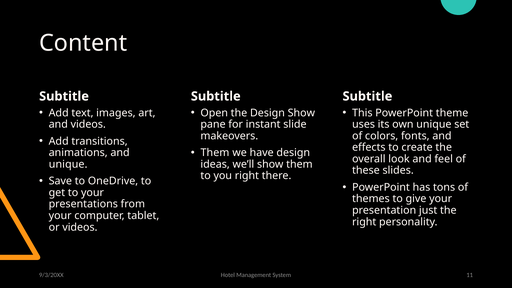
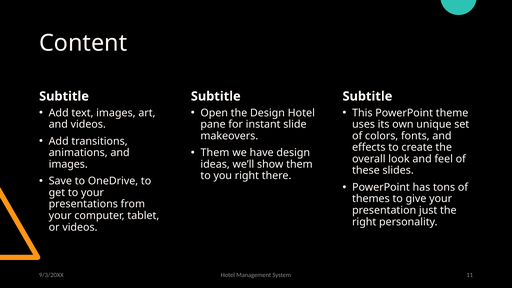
Design Show: Show -> Hotel (301, 113)
unique: unique -> images (68, 164)
